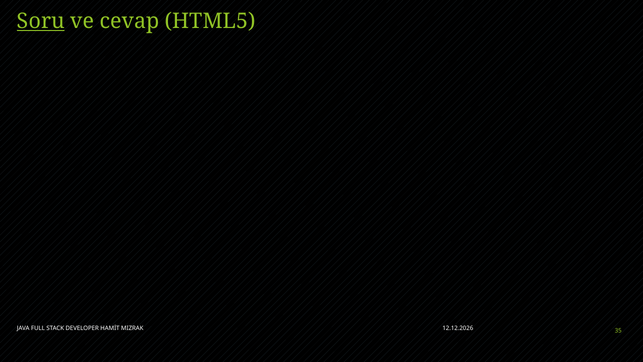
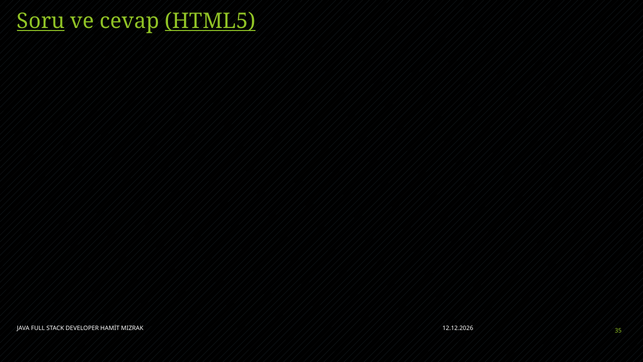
HTML5 underline: none -> present (210, 21)
